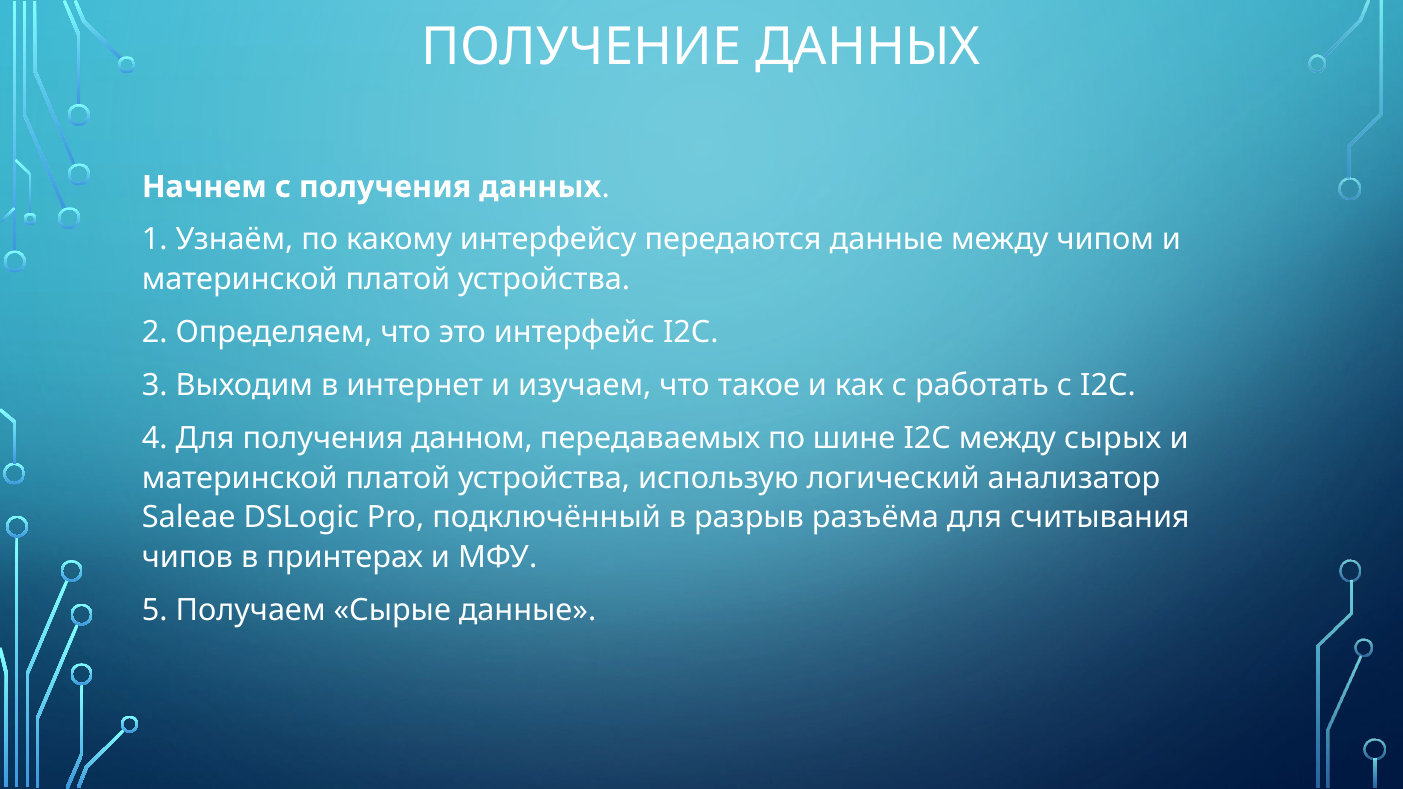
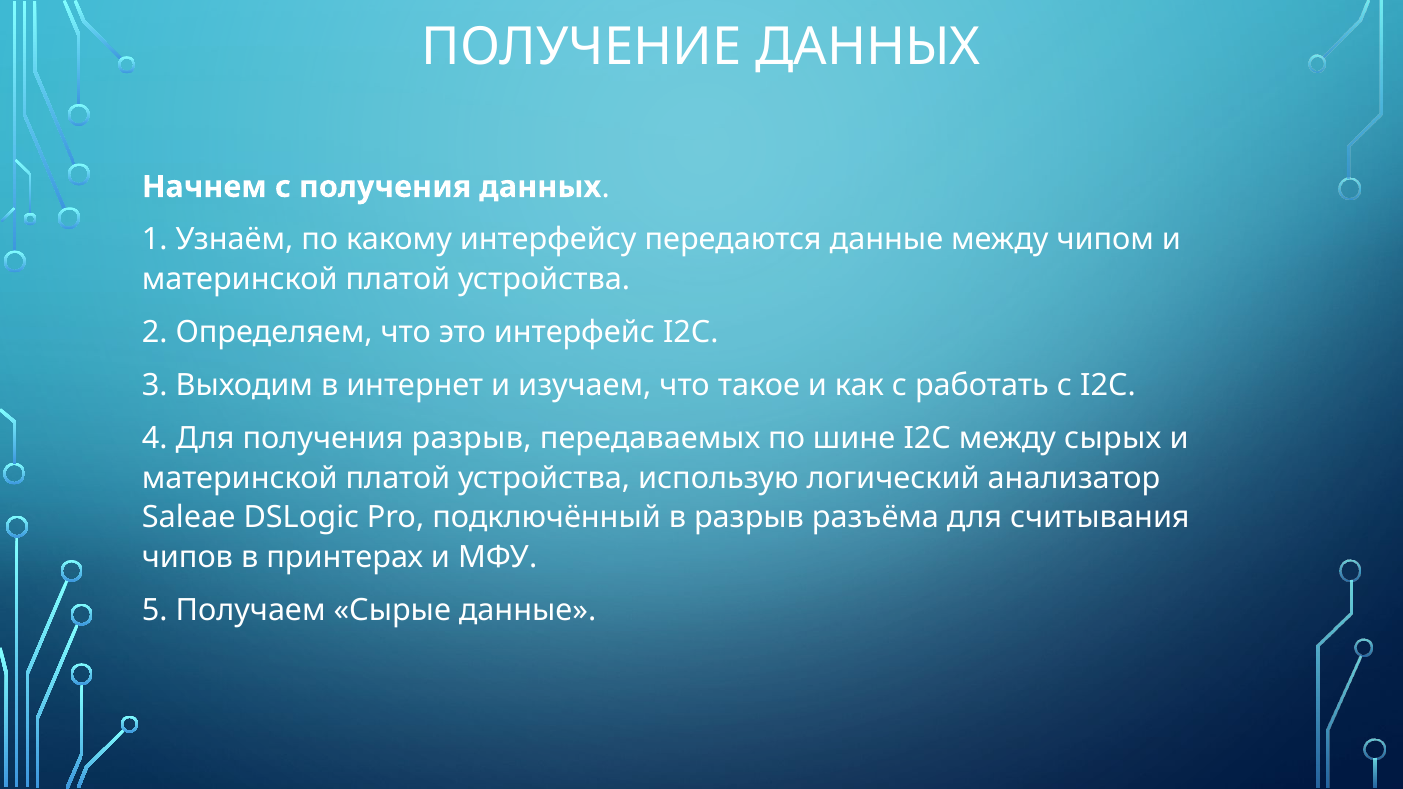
получения данном: данном -> разрыв (472, 438)
